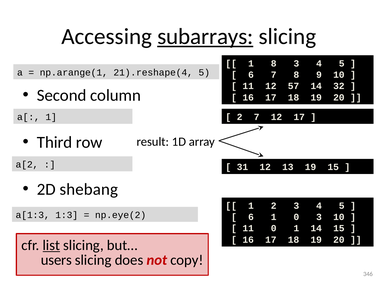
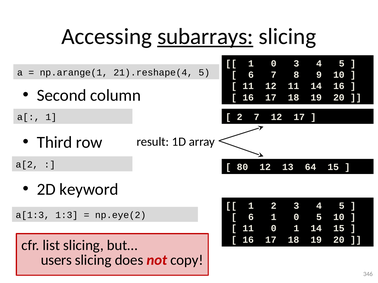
8: 8 -> 0 (274, 64)
12 57: 57 -> 11 (294, 86)
14 32: 32 -> 16 (339, 86)
31: 31 -> 80 (242, 167)
13 19: 19 -> 64 (311, 167)
shebang: shebang -> keyword (89, 190)
0 3: 3 -> 5 (319, 217)
list underline: present -> none (51, 246)
